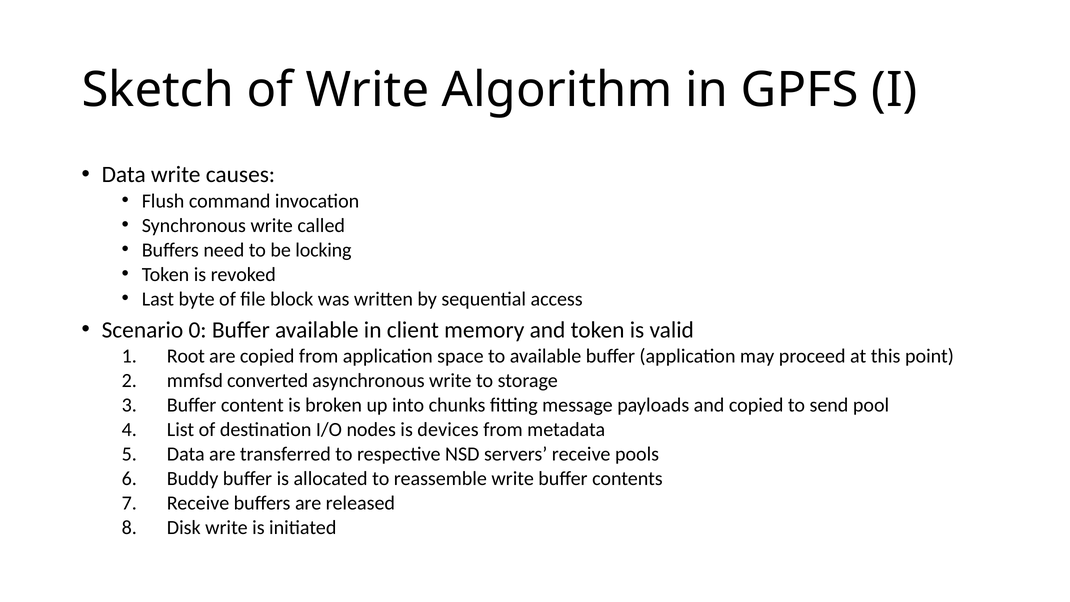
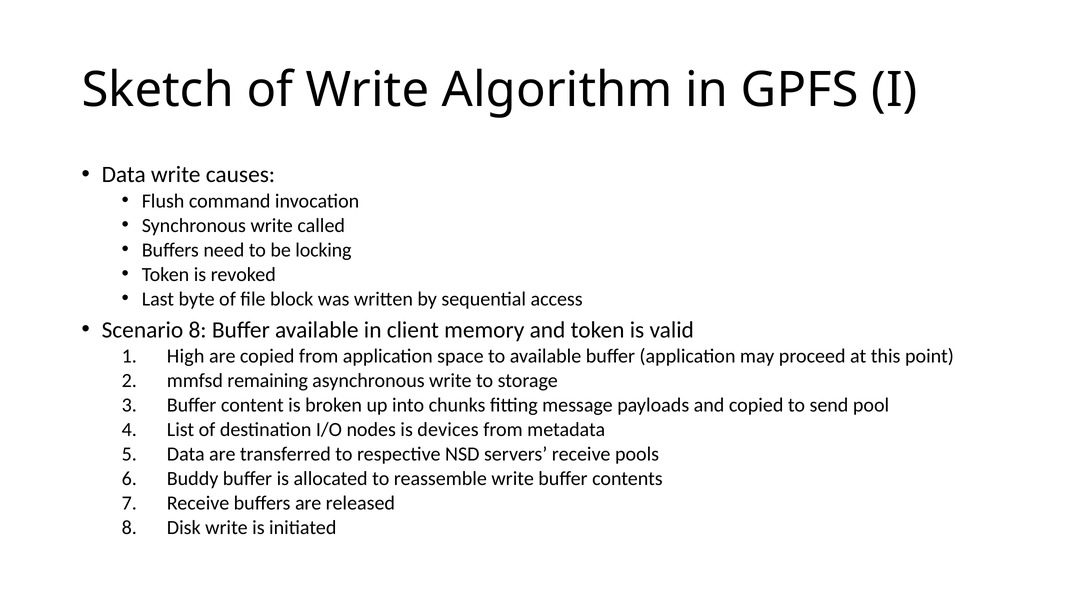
Scenario 0: 0 -> 8 (198, 330)
Root: Root -> High (186, 356)
converted: converted -> remaining (268, 381)
